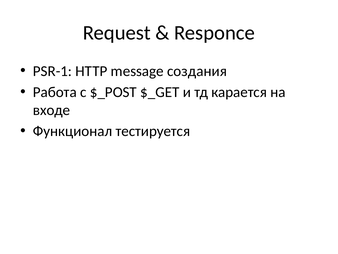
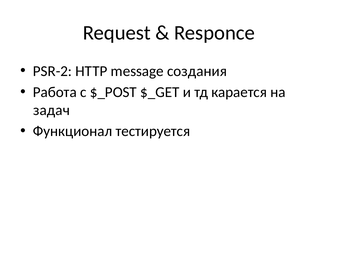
PSR-1: PSR-1 -> PSR-2 (52, 71)
входе: входе -> задач (51, 110)
